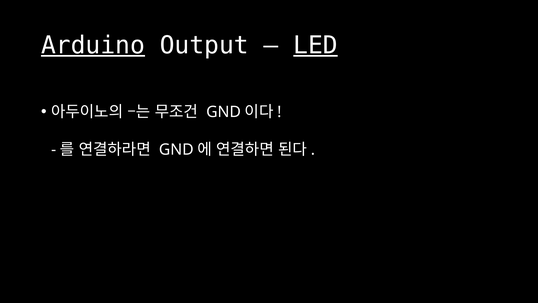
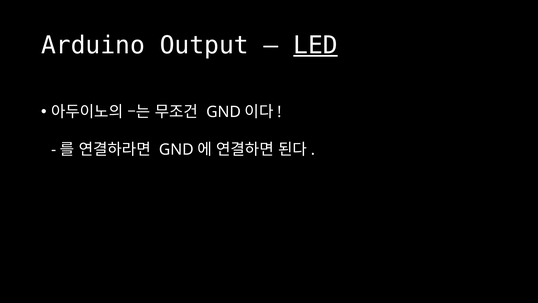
Arduino underline: present -> none (93, 45)
